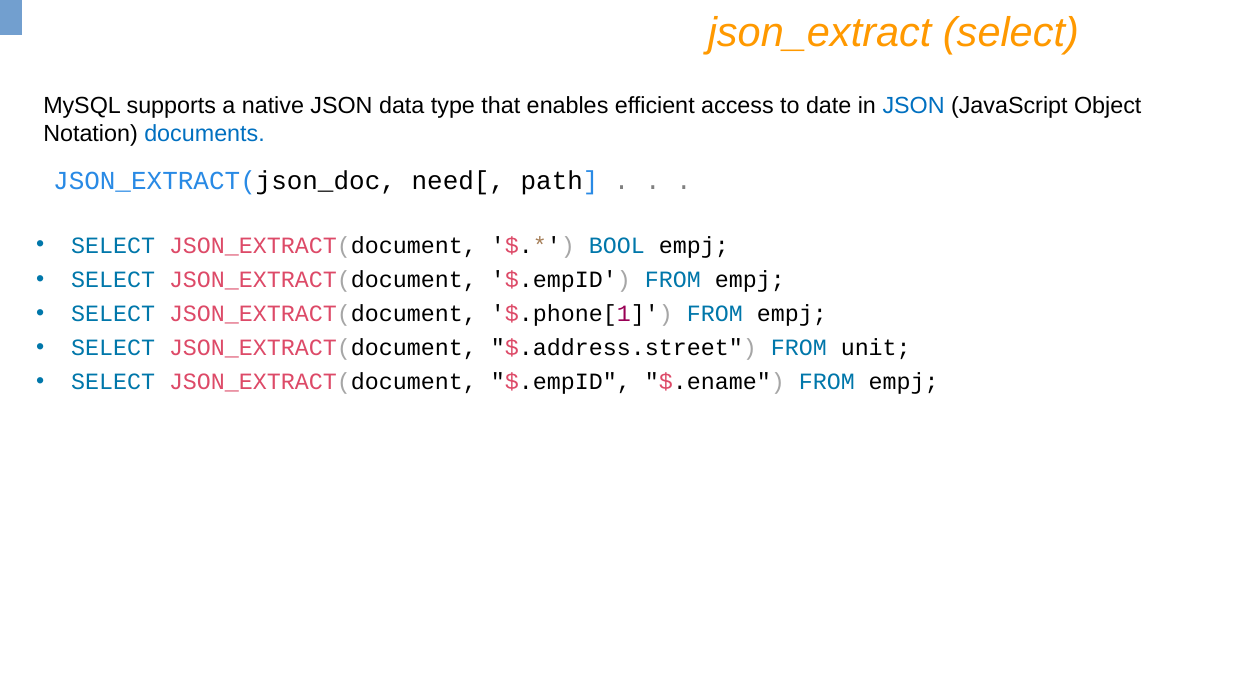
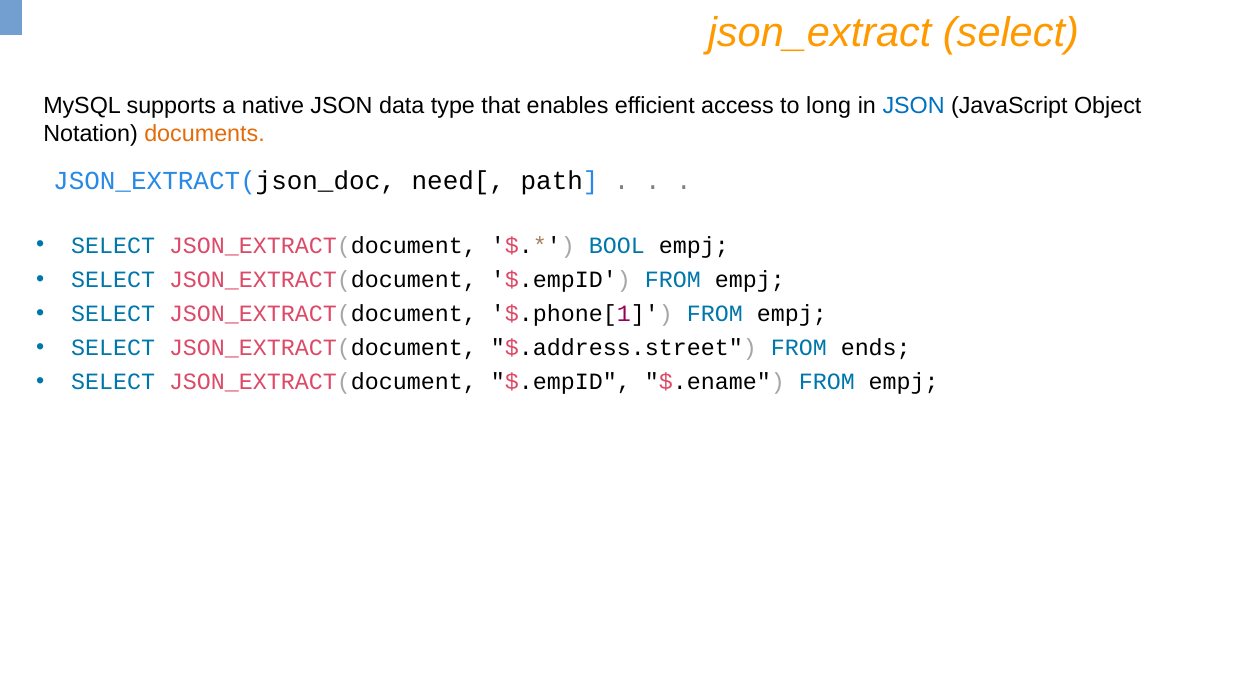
date: date -> long (829, 106)
documents colour: blue -> orange (205, 134)
unit: unit -> ends (876, 348)
